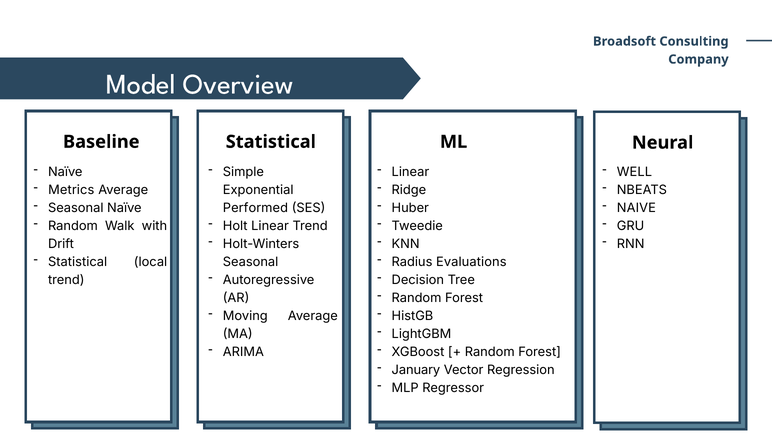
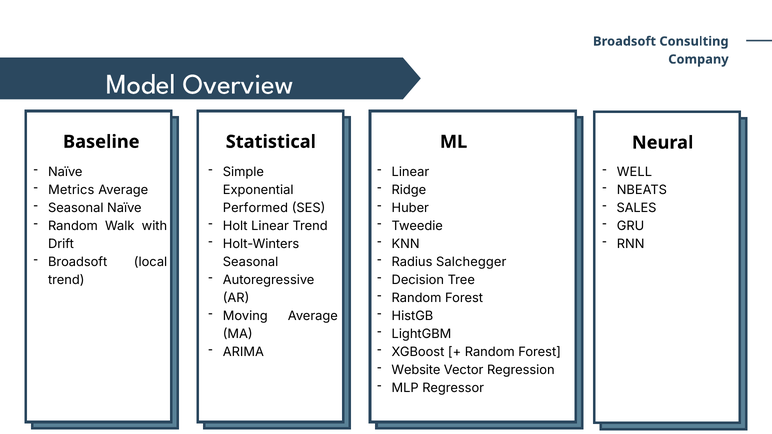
NAIVE: NAIVE -> SALES (637, 208)
Statistical: Statistical -> Broadsoft (78, 262)
Evaluations: Evaluations -> Salchegger (471, 262)
January: January -> Website (416, 370)
